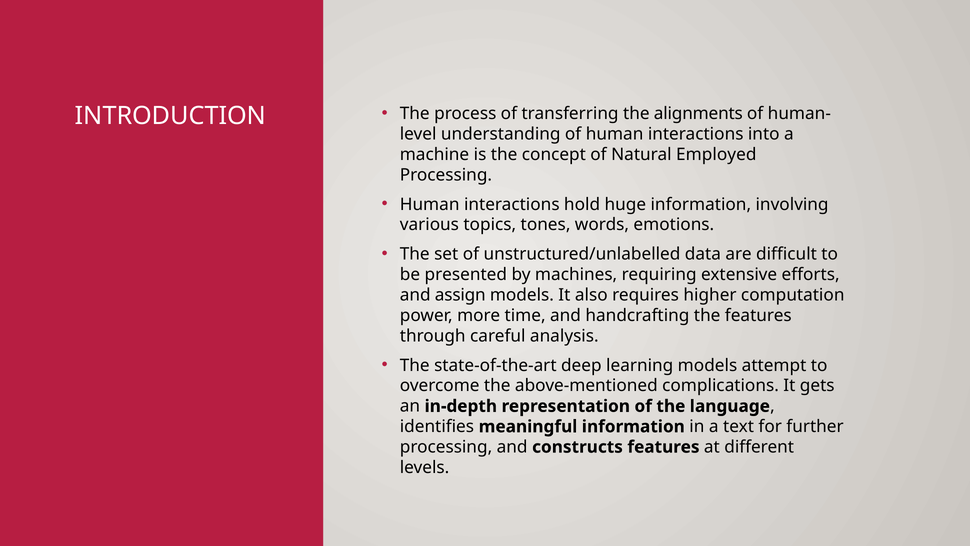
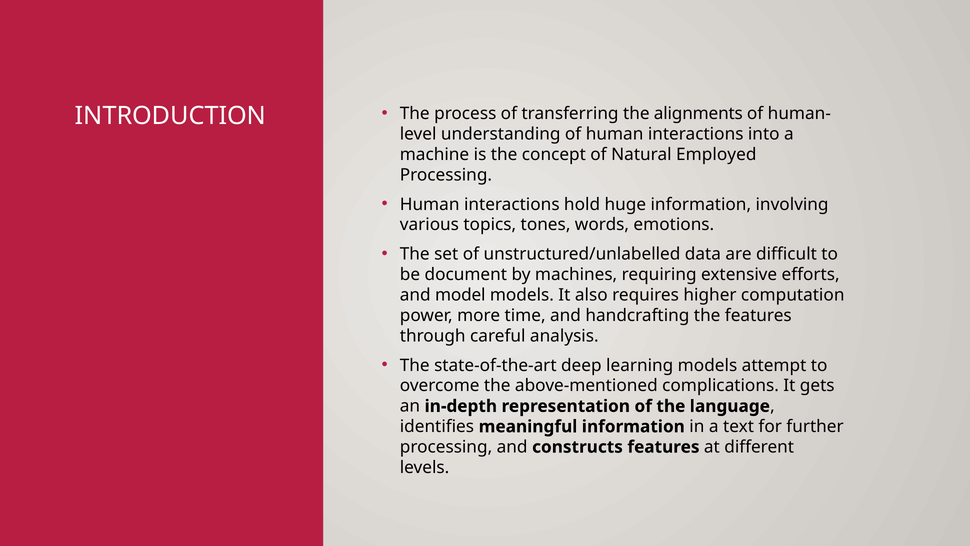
presented: presented -> document (466, 274)
assign: assign -> model (460, 295)
